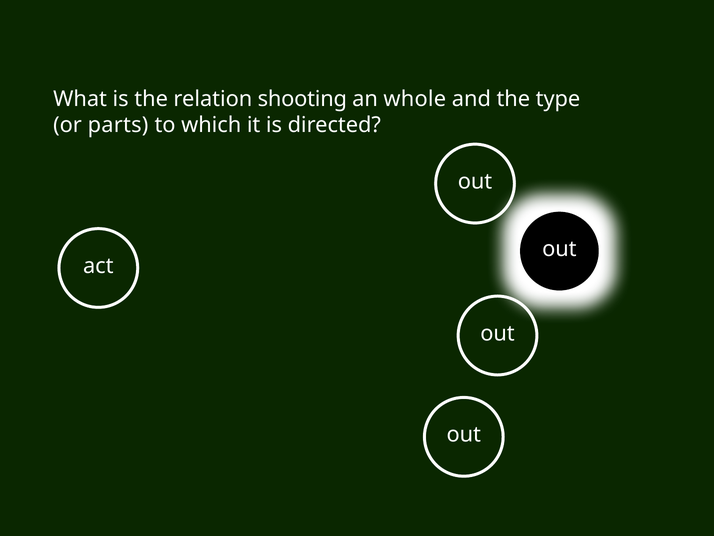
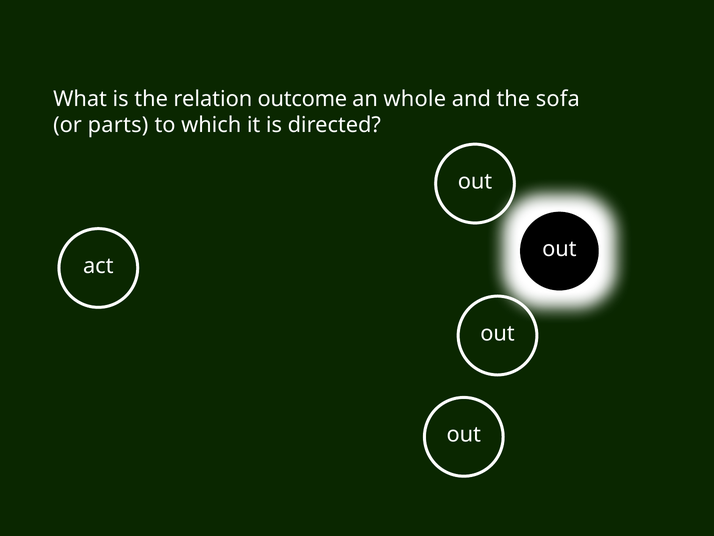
shooting: shooting -> outcome (302, 99)
type: type -> sofa (558, 99)
